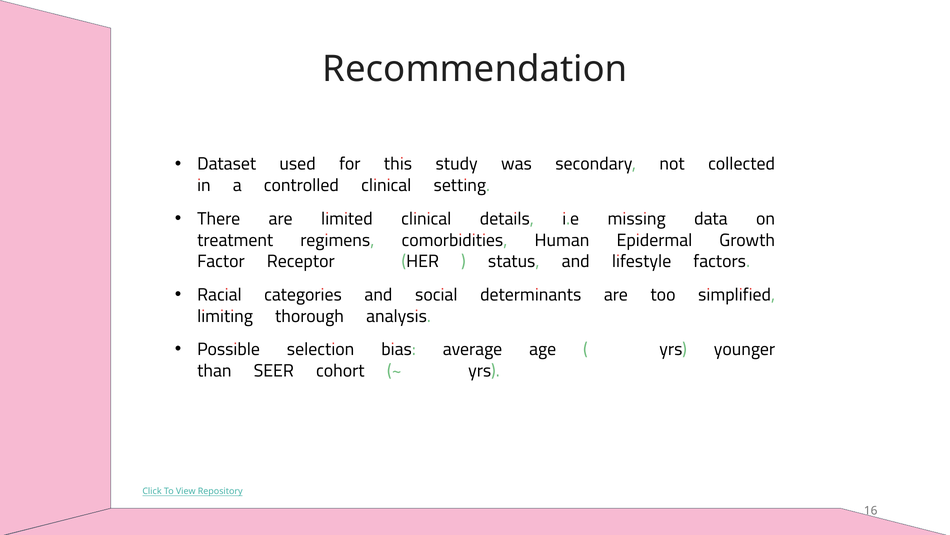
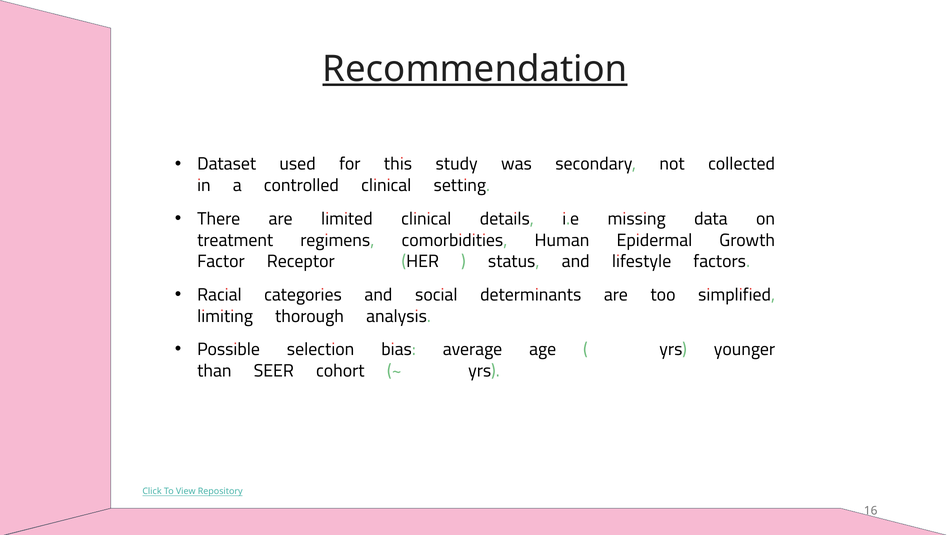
Recommendation underline: none -> present (475, 69)
